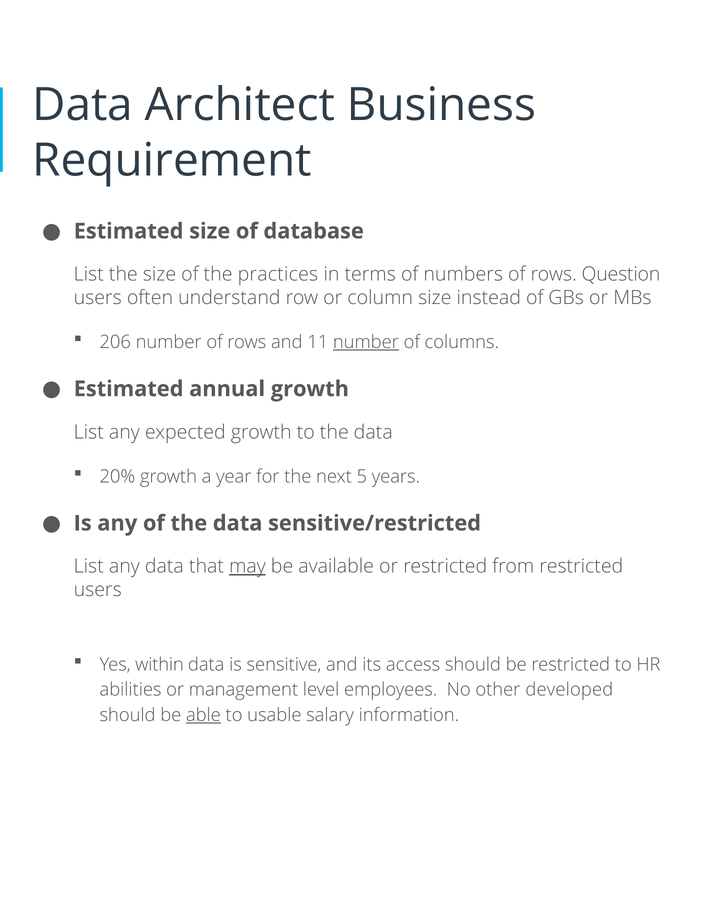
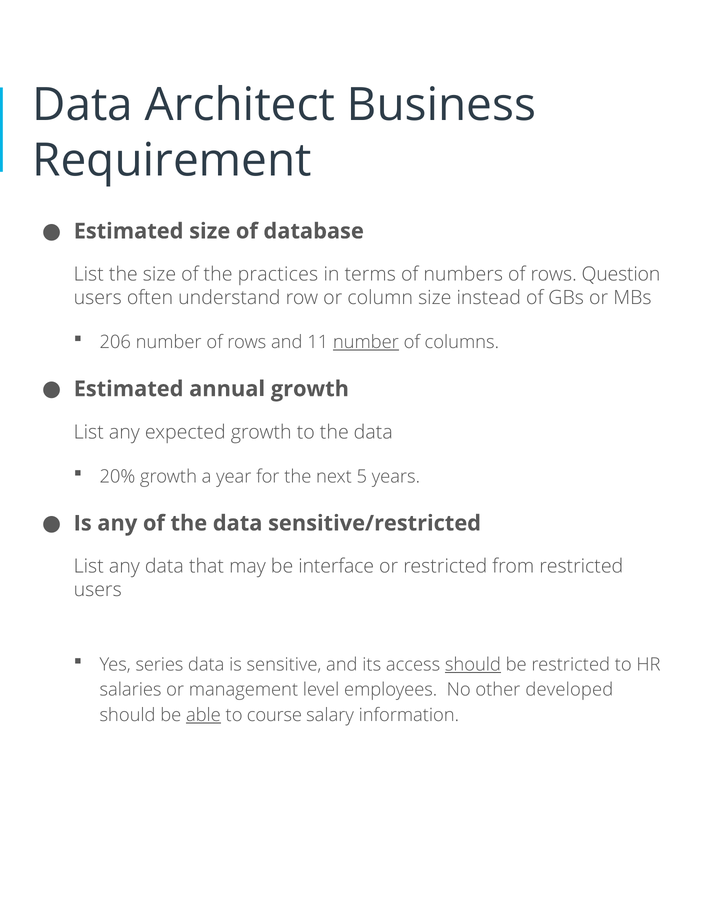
may underline: present -> none (247, 566)
available: available -> interface (336, 566)
within: within -> series (159, 664)
should underline: none -> present (473, 664)
abilities: abilities -> salaries (131, 689)
usable: usable -> course (274, 715)
